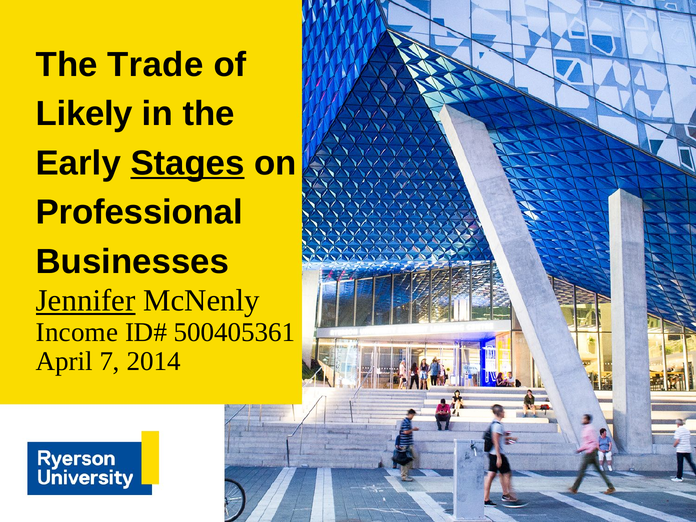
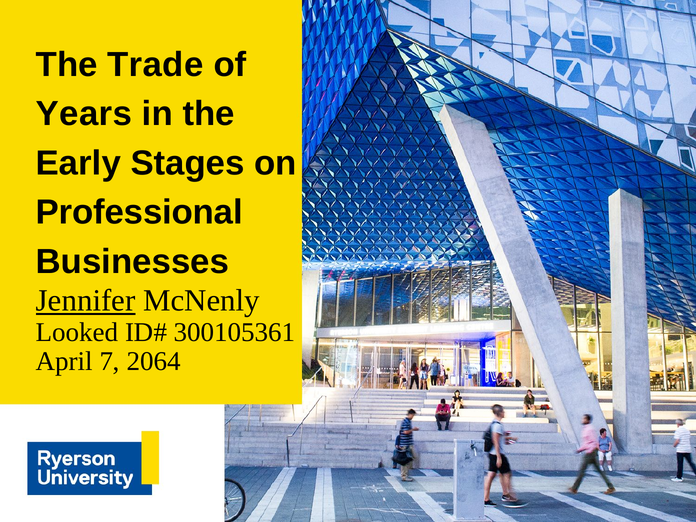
Likely: Likely -> Years (84, 114)
Stages underline: present -> none (188, 163)
Income: Income -> Looked (77, 332)
500405361: 500405361 -> 300105361 (235, 332)
2014: 2014 -> 2064 (154, 361)
